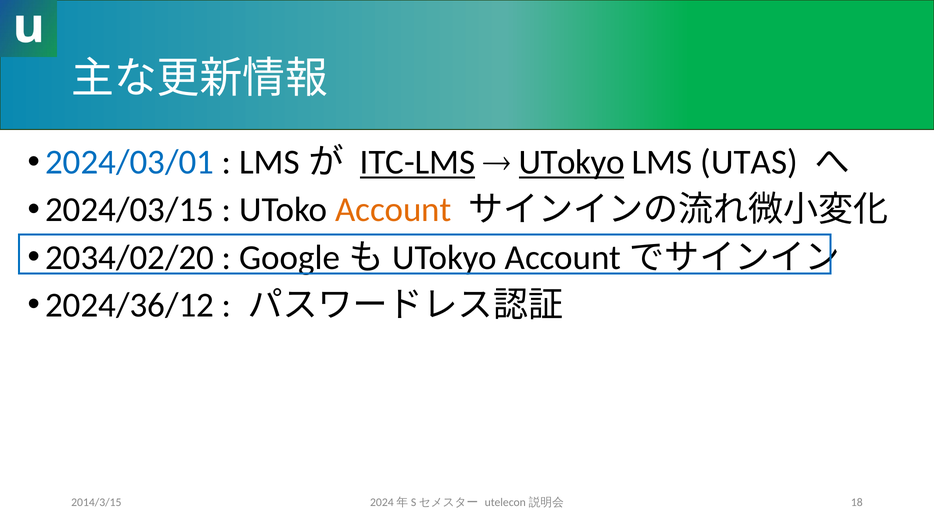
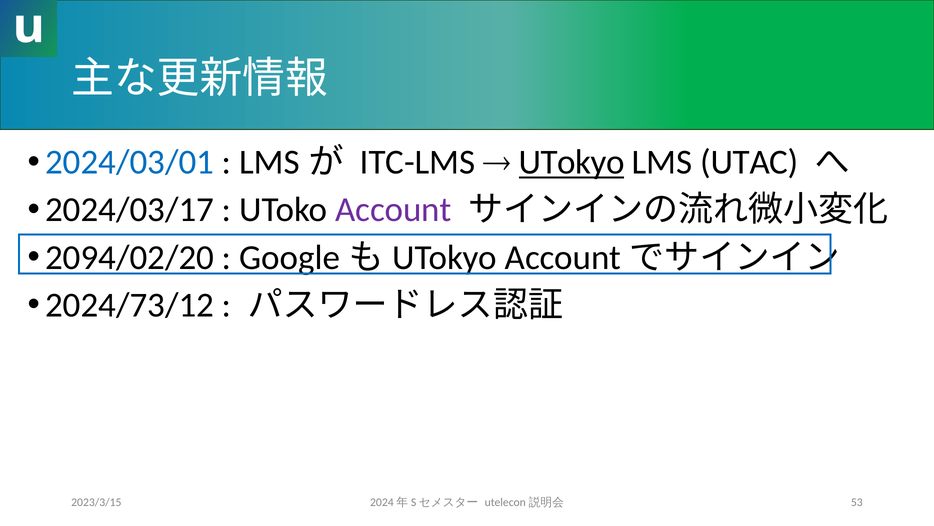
ITC-LMS underline: present -> none (417, 162)
UTAS: UTAS -> UTAC (749, 162)
2024/03/15: 2024/03/15 -> 2024/03/17 (130, 210)
Account colour: orange -> purple (393, 210)
2034/02/20: 2034/02/20 -> 2094/02/20 (130, 257)
2024/36/12: 2024/36/12 -> 2024/73/12 (130, 305)
2014/3/15: 2014/3/15 -> 2023/3/15 (96, 502)
18: 18 -> 53 (857, 502)
